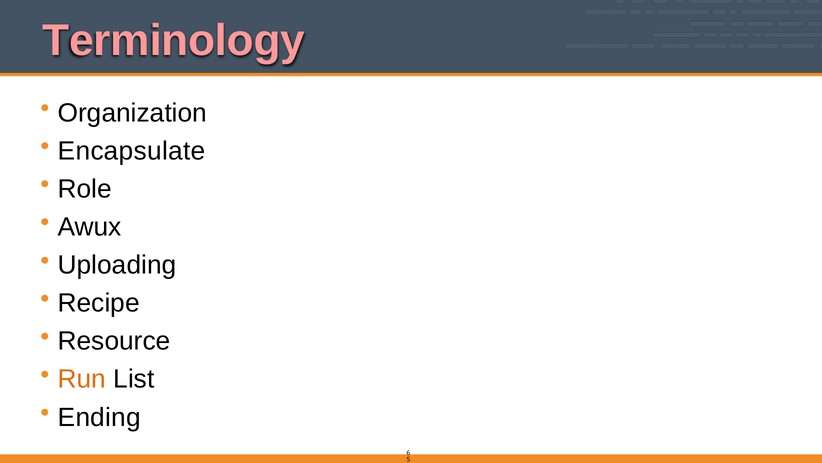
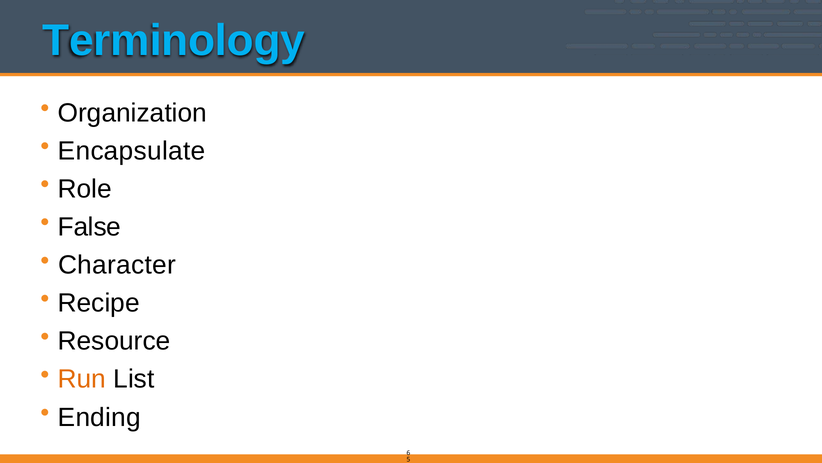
Terminology colour: pink -> light blue (174, 41)
Awux: Awux -> False (89, 227)
Uploading: Uploading -> Character (117, 265)
